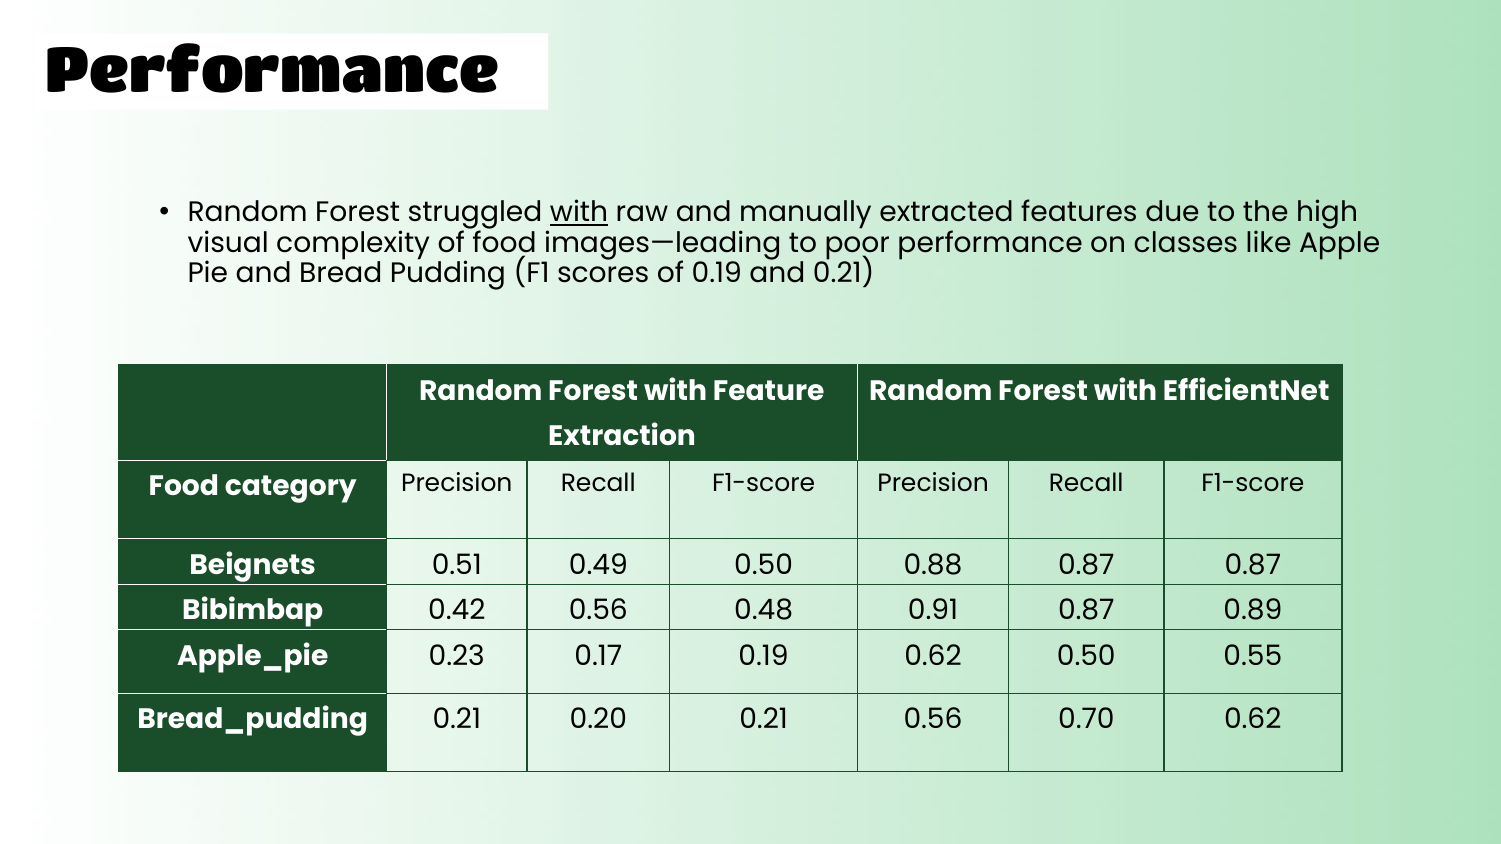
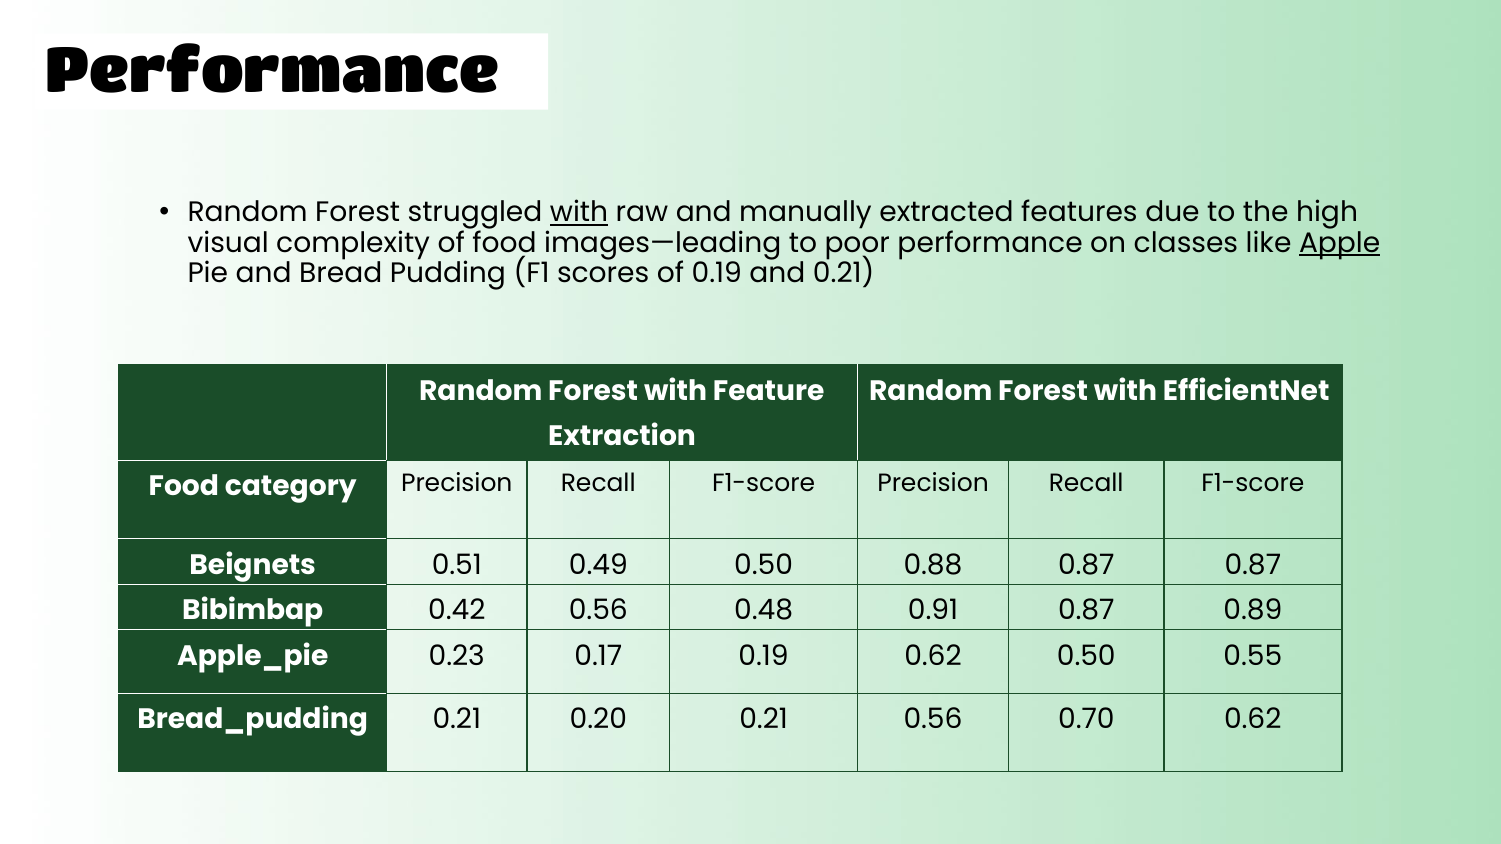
Apple underline: none -> present (1340, 243)
